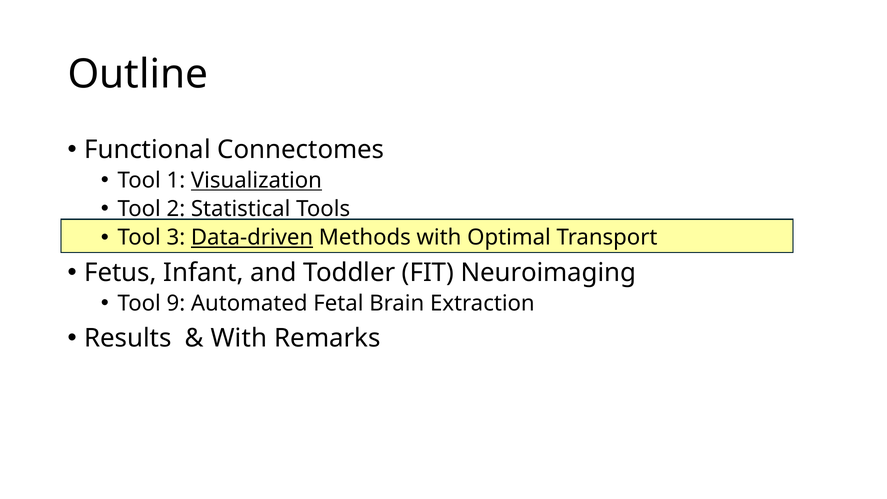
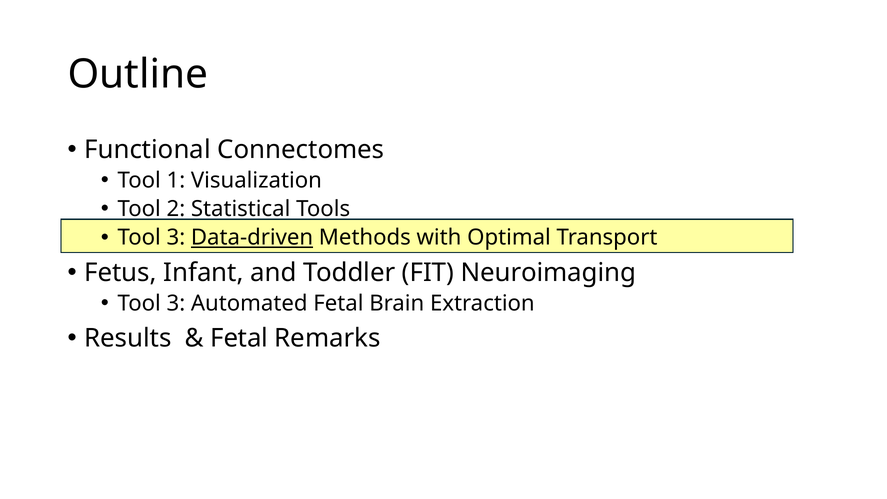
Visualization underline: present -> none (256, 180)
9: 9 -> 3 (176, 303)
With: With -> Fetal (239, 338)
